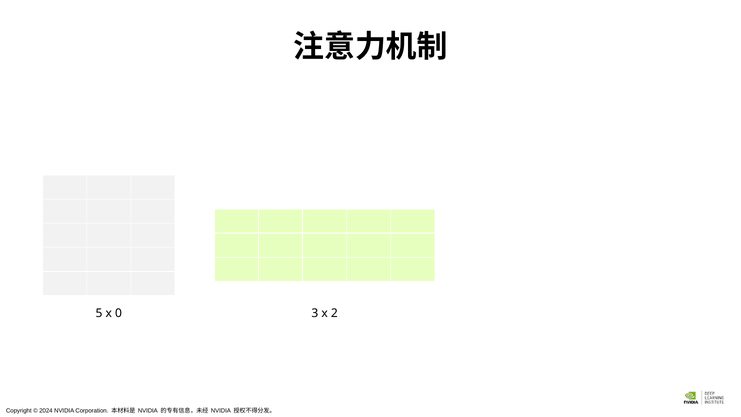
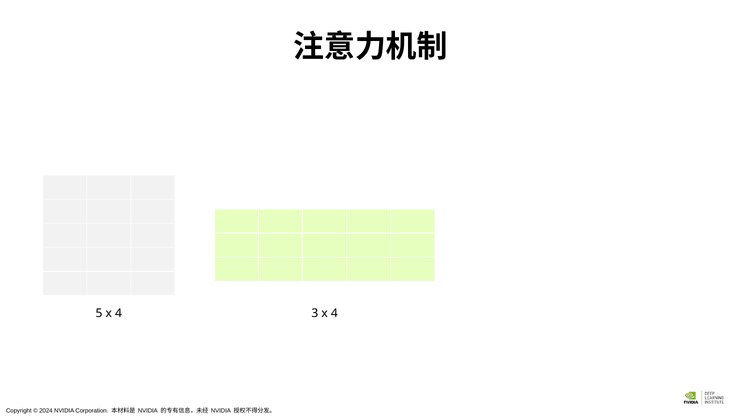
5 x 0: 0 -> 4 (118, 313)
3 x 2: 2 -> 4 (334, 313)
